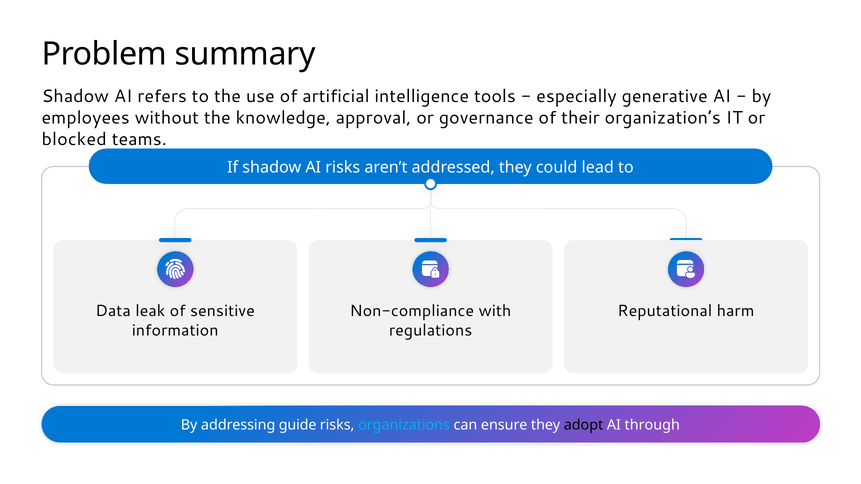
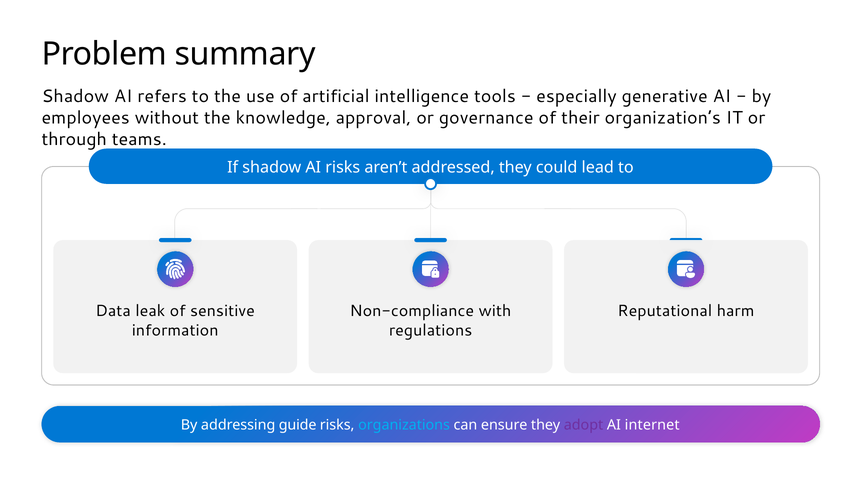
blocked: blocked -> through (74, 139)
adopt colour: black -> purple (584, 425)
through: through -> internet (652, 425)
